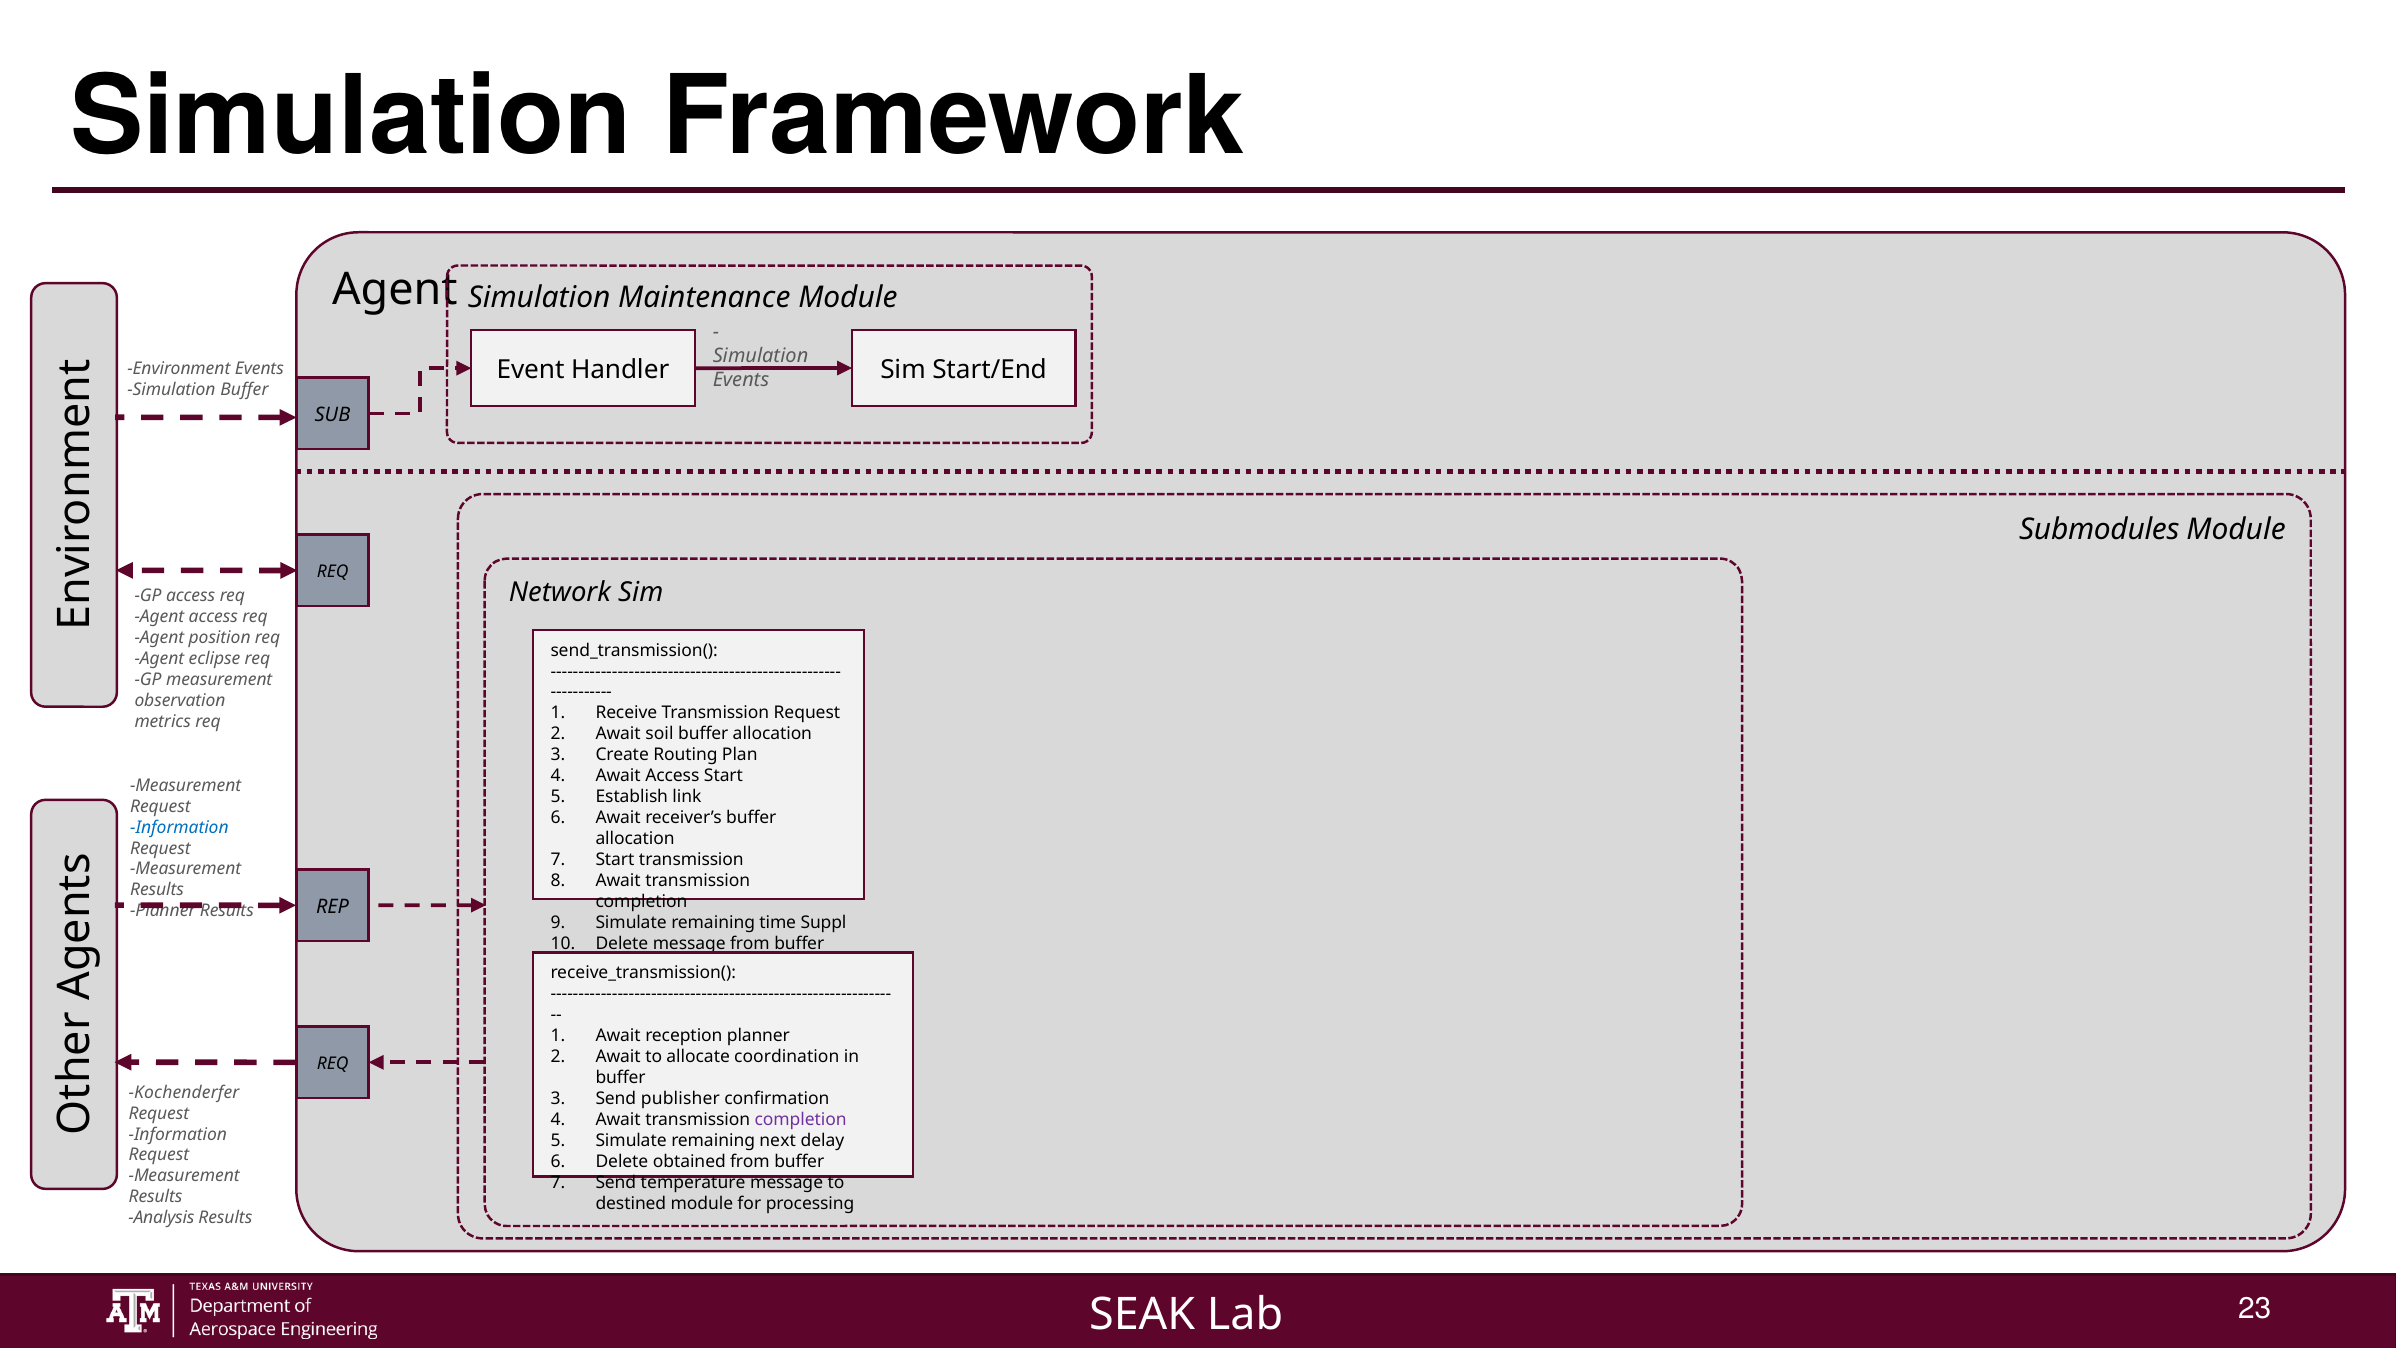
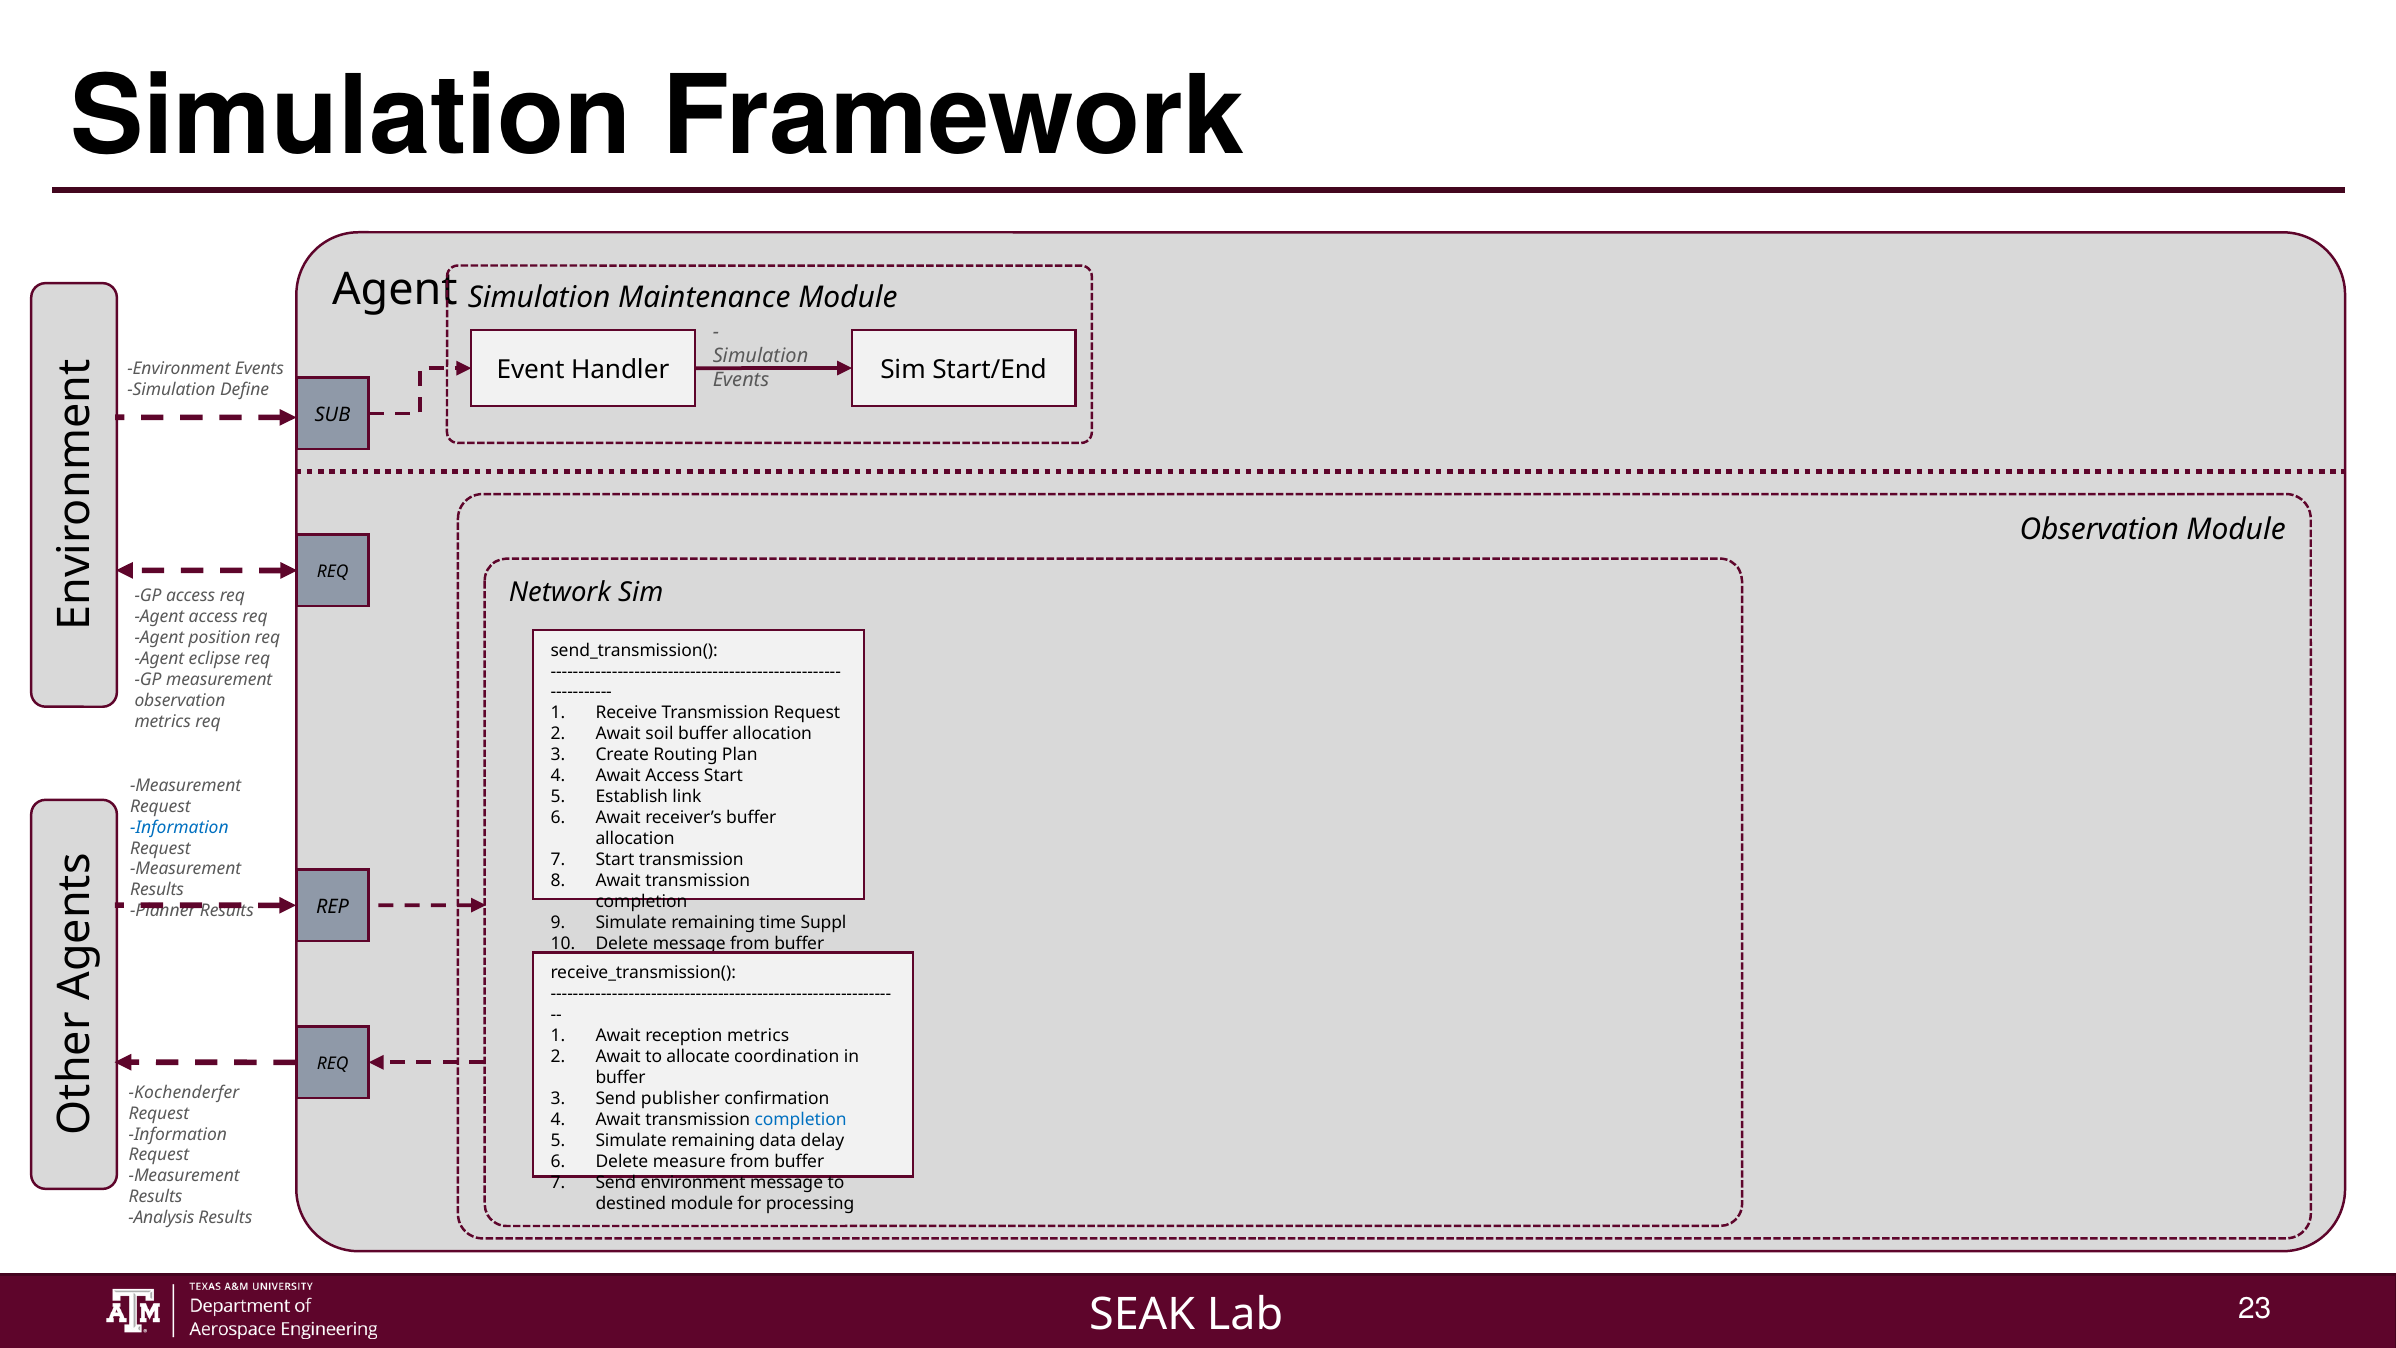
Simulation Buffer: Buffer -> Define (245, 390)
Submodules: Submodules -> Observation (2099, 530)
reception planner: planner -> metrics (758, 1036)
completion colour: purple -> blue (801, 1120)
next: next -> data (778, 1141)
obtained: obtained -> measure (689, 1161)
Send temperature: temperature -> environment (693, 1182)
